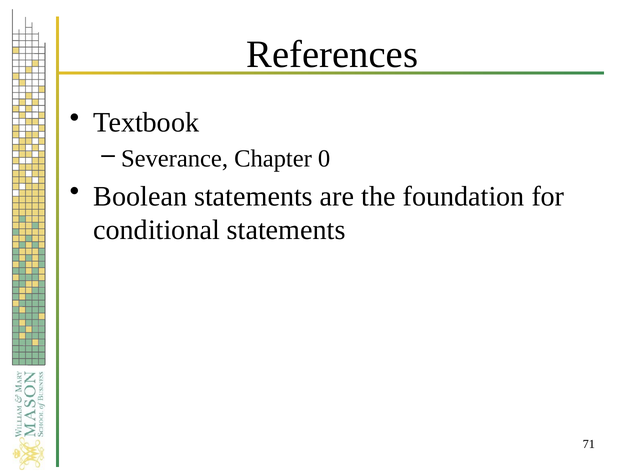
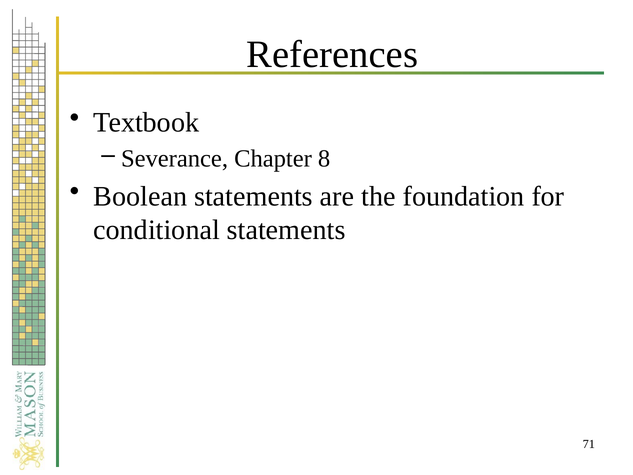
0: 0 -> 8 (324, 159)
